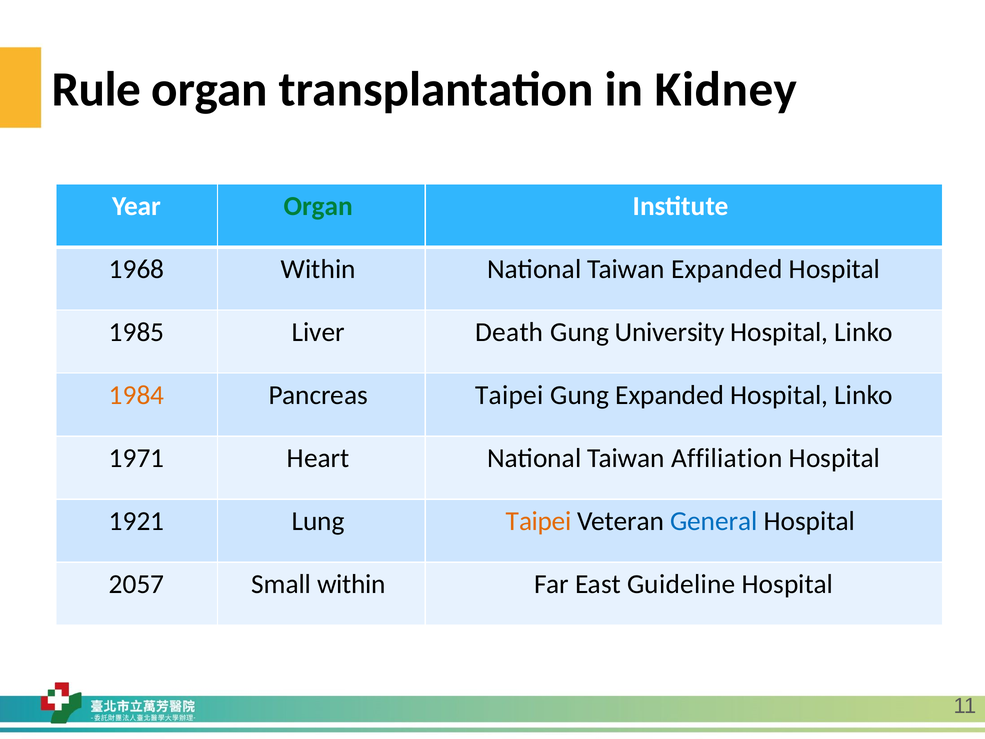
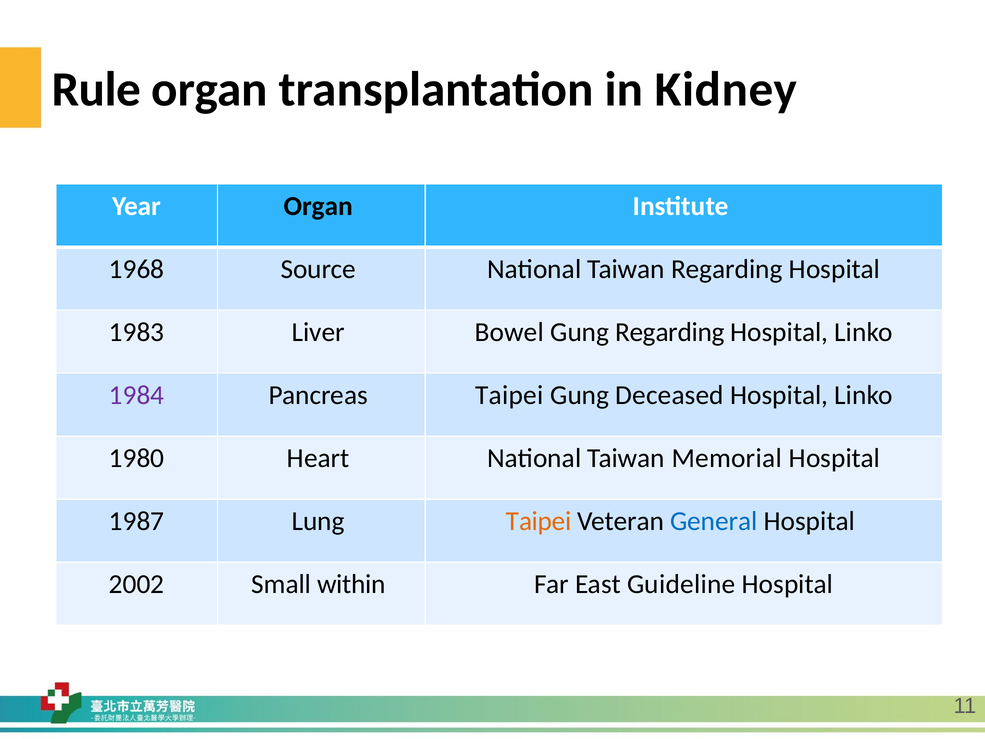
Organ colour: green -> black (318, 206)
1968 Within: Within -> Source (318, 269)
Taiwan Expanded: Expanded -> Regarding (727, 269)
1985: 1985 -> 1983 (137, 332)
Death: Death -> Bowel (509, 332)
Gung University: University -> Regarding (670, 332)
1984 colour: orange -> purple (137, 395)
Gung Expanded: Expanded -> Deceased (670, 395)
1971: 1971 -> 1980 (137, 458)
Affiliation: Affiliation -> Memorial (727, 458)
1921: 1921 -> 1987 (137, 521)
2057: 2057 -> 2002 (137, 584)
